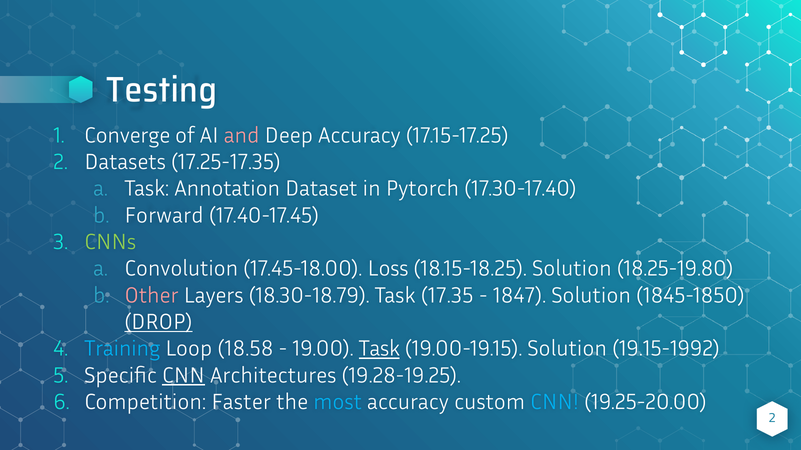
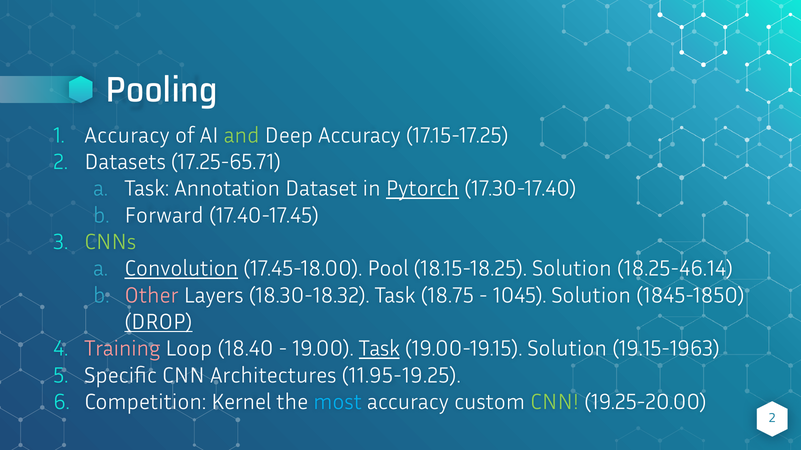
Testing: Testing -> Pooling (162, 90)
Converge: Converge -> Accuracy (127, 135)
and colour: pink -> light green (242, 135)
17.25-17.35: 17.25-17.35 -> 17.25-65.71 (226, 162)
Pytorch underline: none -> present (423, 189)
Convolution underline: none -> present (181, 269)
Loss: Loss -> Pool (388, 269)
18.25-19.80: 18.25-19.80 -> 18.25-46.14 (675, 269)
18.30-18.79: 18.30-18.79 -> 18.30-18.32 (309, 296)
17.35: 17.35 -> 18.75 (447, 296)
1847: 1847 -> 1045 (520, 296)
Training colour: light blue -> pink (122, 349)
18.58: 18.58 -> 18.40 (246, 349)
19.15-1992: 19.15-1992 -> 19.15-1963 (666, 349)
CNN underline: present -> none (183, 376)
19.28-19.25: 19.28-19.25 -> 11.95-19.25 (401, 376)
Faster: Faster -> Kernel (241, 402)
CNN colour: light blue -> light green (555, 402)
